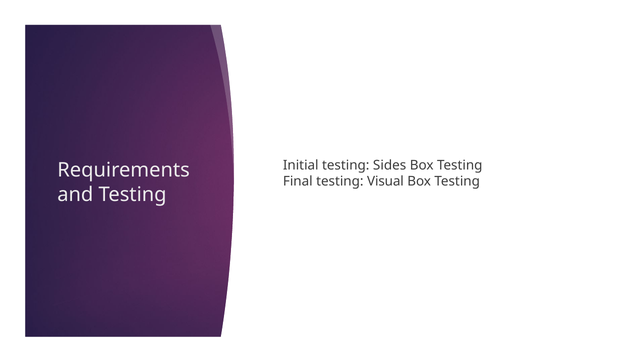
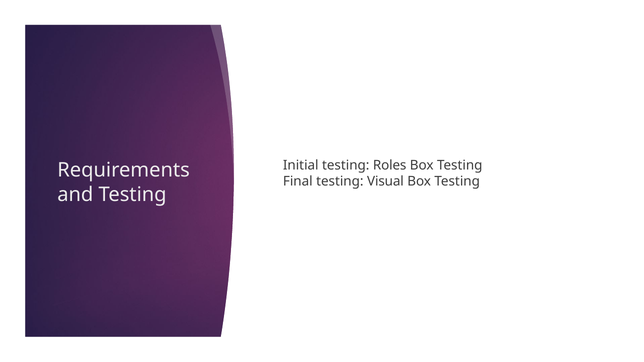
Sides: Sides -> Roles (390, 165)
